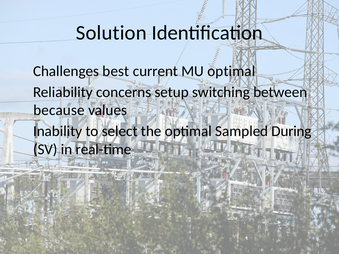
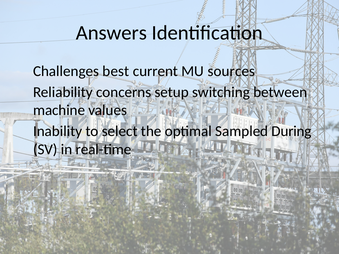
Solution: Solution -> Answers (111, 33)
MU optimal: optimal -> sources (231, 71)
because: because -> machine (59, 110)
